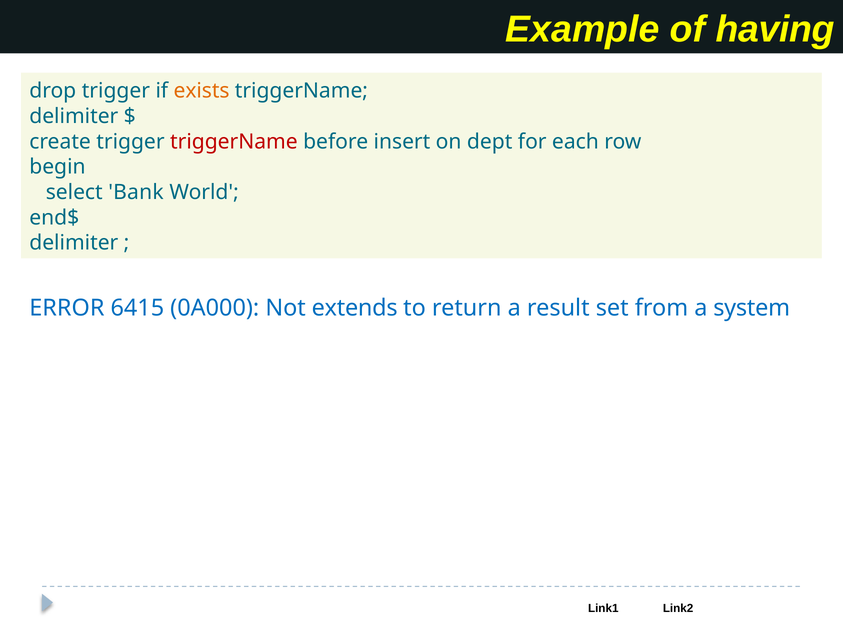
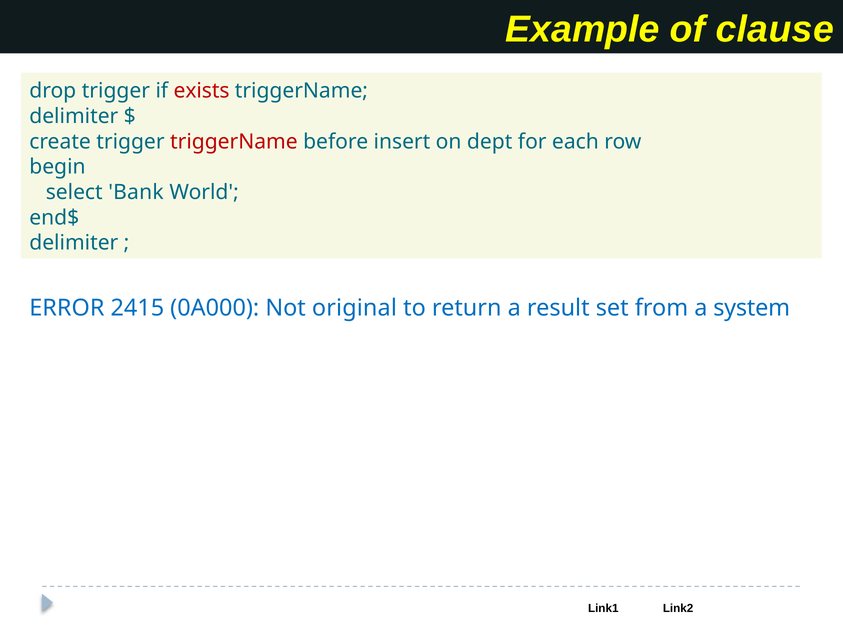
having: having -> clause (775, 29)
exists colour: orange -> red (202, 91)
6415: 6415 -> 2415 (137, 308)
extends: extends -> original (354, 308)
